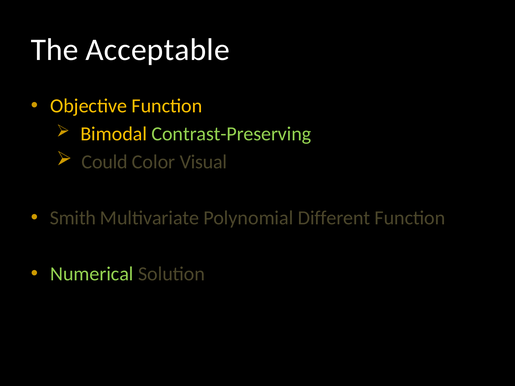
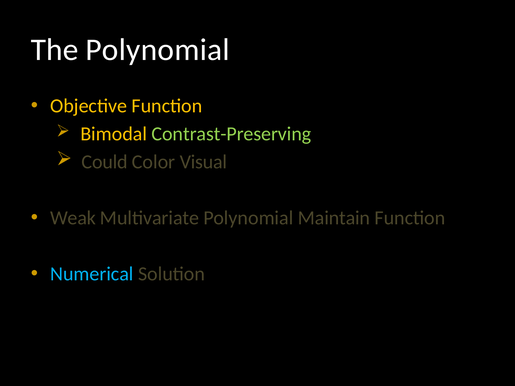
The Acceptable: Acceptable -> Polynomial (158, 50)
Smith: Smith -> Weak (73, 218)
Different: Different -> Maintain (334, 218)
Numerical colour: light green -> light blue (92, 274)
